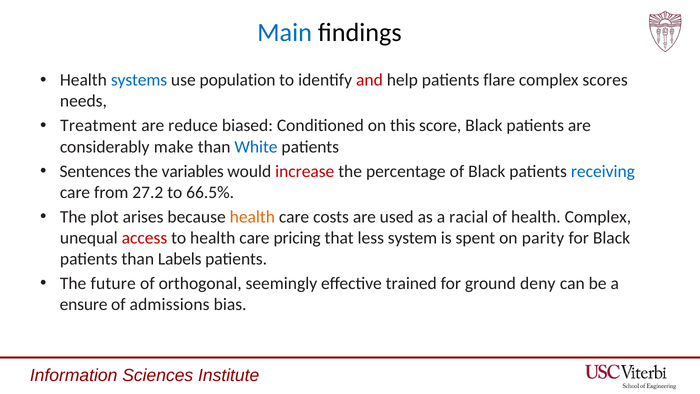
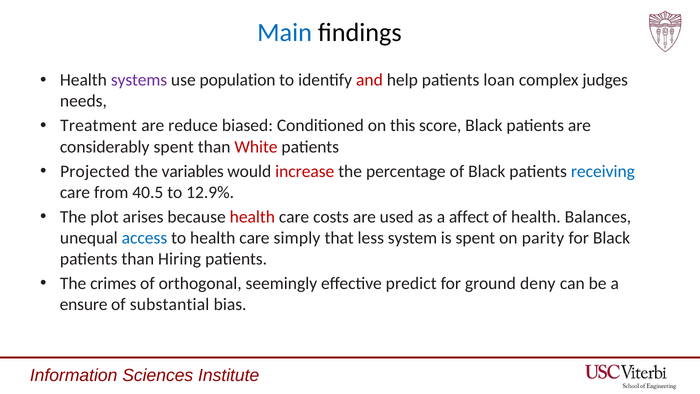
systems colour: blue -> purple (139, 80)
flare: flare -> loan (499, 80)
scores: scores -> judges (605, 80)
considerably make: make -> spent (174, 147)
White colour: blue -> red (256, 147)
Sentences: Sentences -> Projected (95, 171)
27.2: 27.2 -> 40.5 (148, 192)
66.5%: 66.5% -> 12.9% (210, 192)
health colour: orange -> red (252, 217)
racial: racial -> affect (469, 217)
health Complex: Complex -> Balances (598, 217)
access colour: red -> blue (144, 238)
pricing: pricing -> simply (297, 238)
Labels: Labels -> Hiring (180, 259)
future: future -> crimes (113, 283)
trained: trained -> predict (411, 283)
admissions: admissions -> substantial (170, 304)
